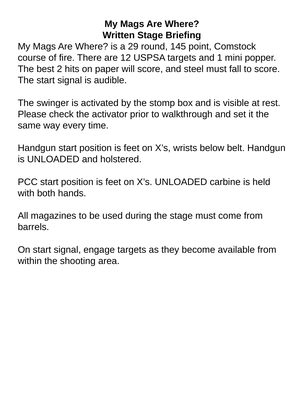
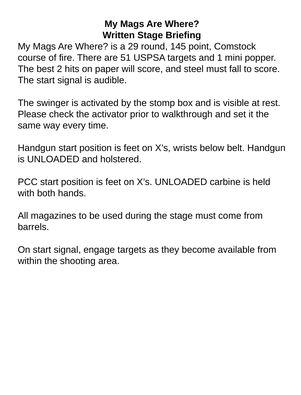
12: 12 -> 51 (126, 58)
